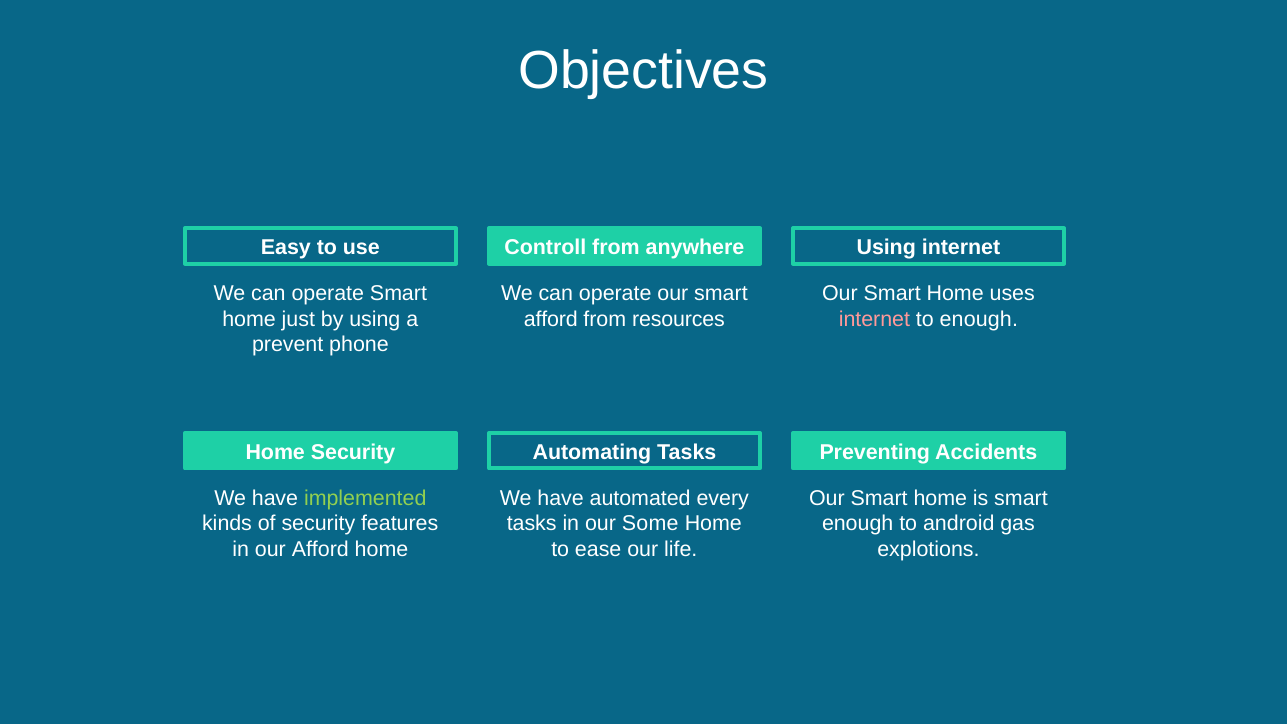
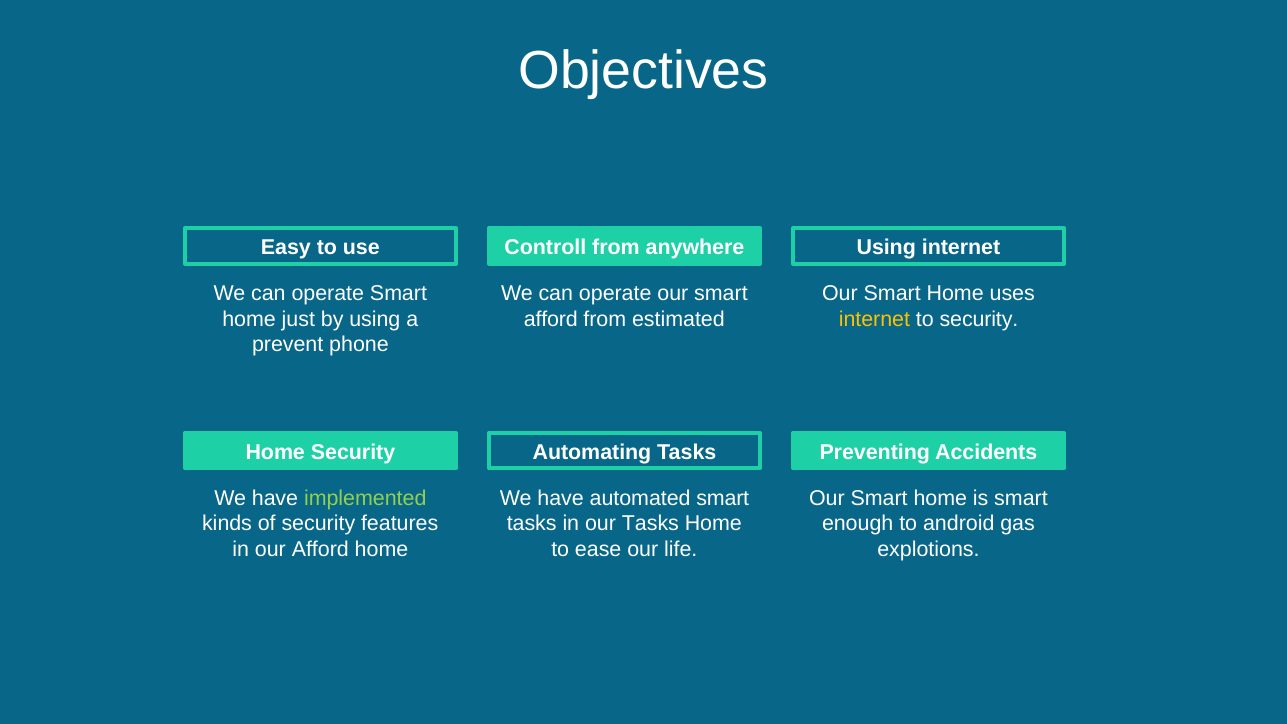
resources: resources -> estimated (678, 319)
internet colour: pink -> yellow (874, 319)
to enough: enough -> security (979, 319)
automated every: every -> smart (723, 498)
our Some: Some -> Tasks (650, 524)
